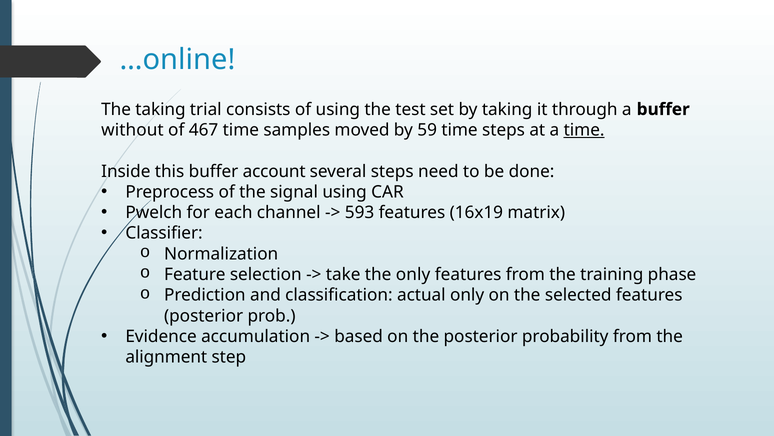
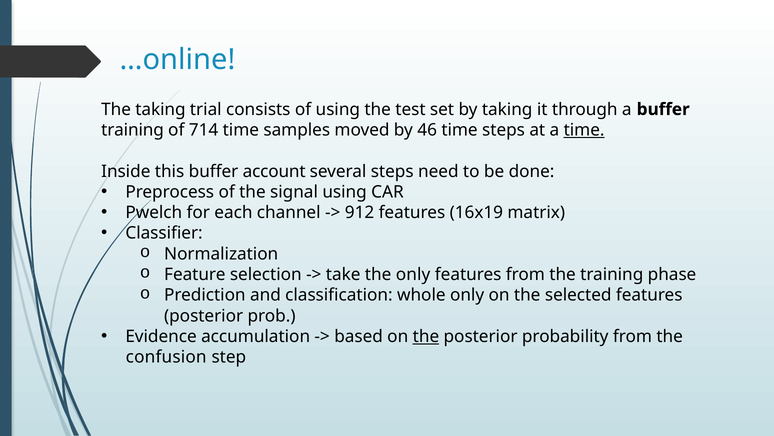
without: without -> training (133, 130)
467: 467 -> 714 (204, 130)
59: 59 -> 46 (427, 130)
593: 593 -> 912 (360, 212)
actual: actual -> whole (421, 295)
the underline: none -> present (426, 336)
alignment: alignment -> confusion (166, 357)
